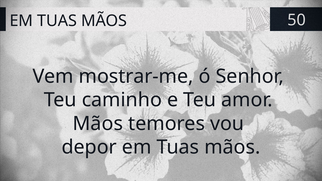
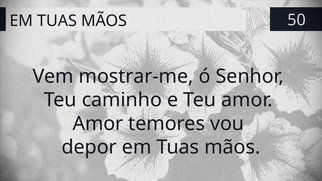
Mãos: Mãos -> Amor (98, 124)
